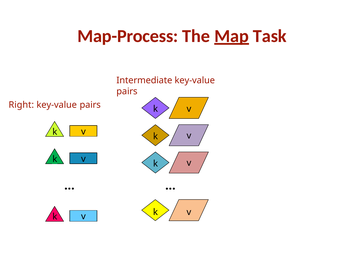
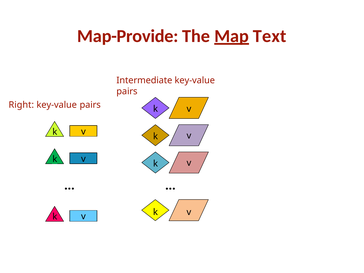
Map-Process: Map-Process -> Map-Provide (128, 36)
Task: Task -> Text (270, 36)
